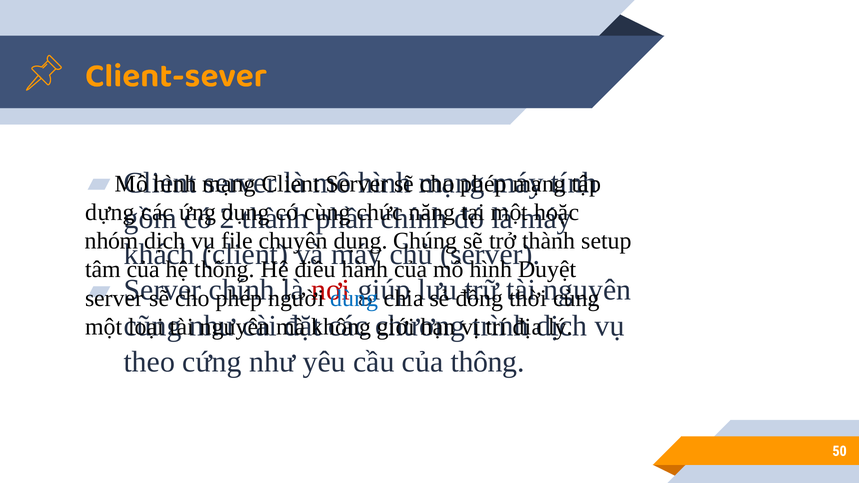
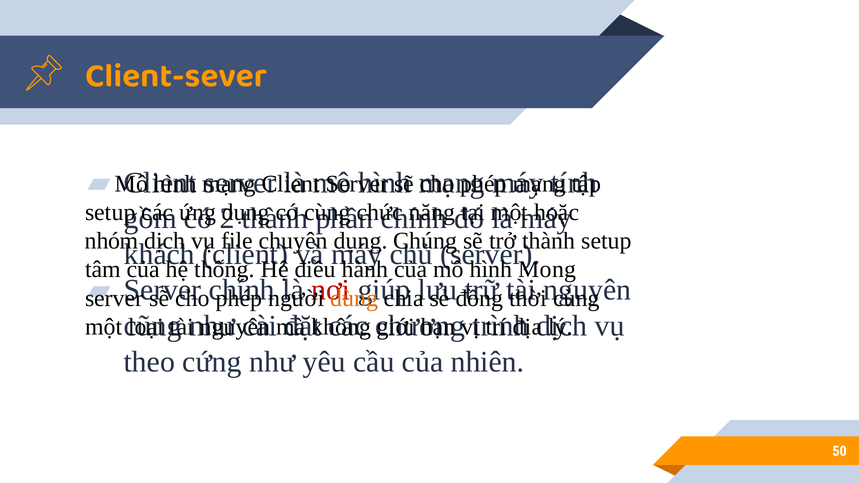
dựng: dựng -> setup (110, 212)
Duyệt: Duyệt -> Mong (547, 270)
dùng colour: blue -> orange (354, 298)
thông: thông -> nhiên (487, 362)
